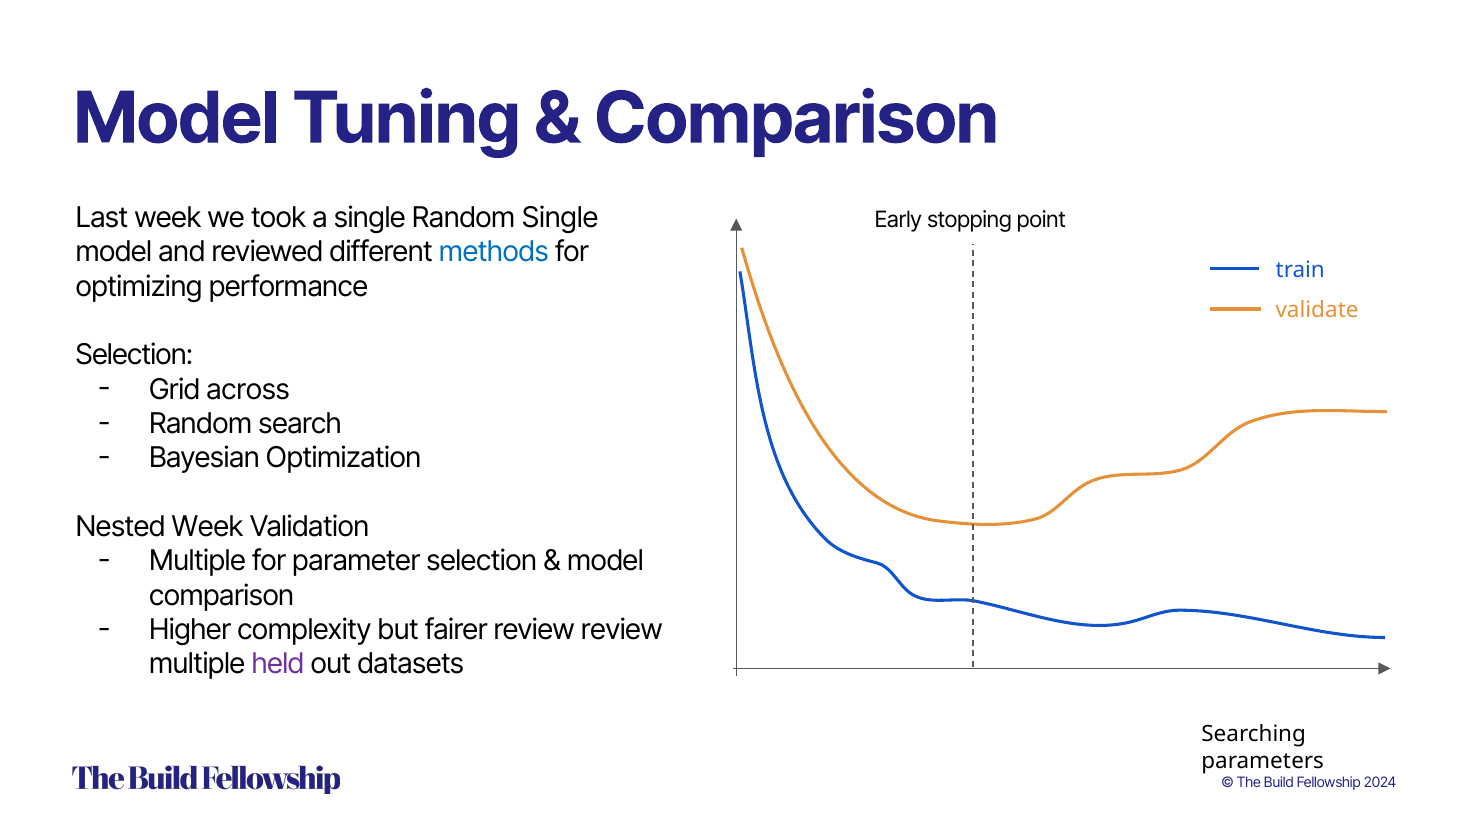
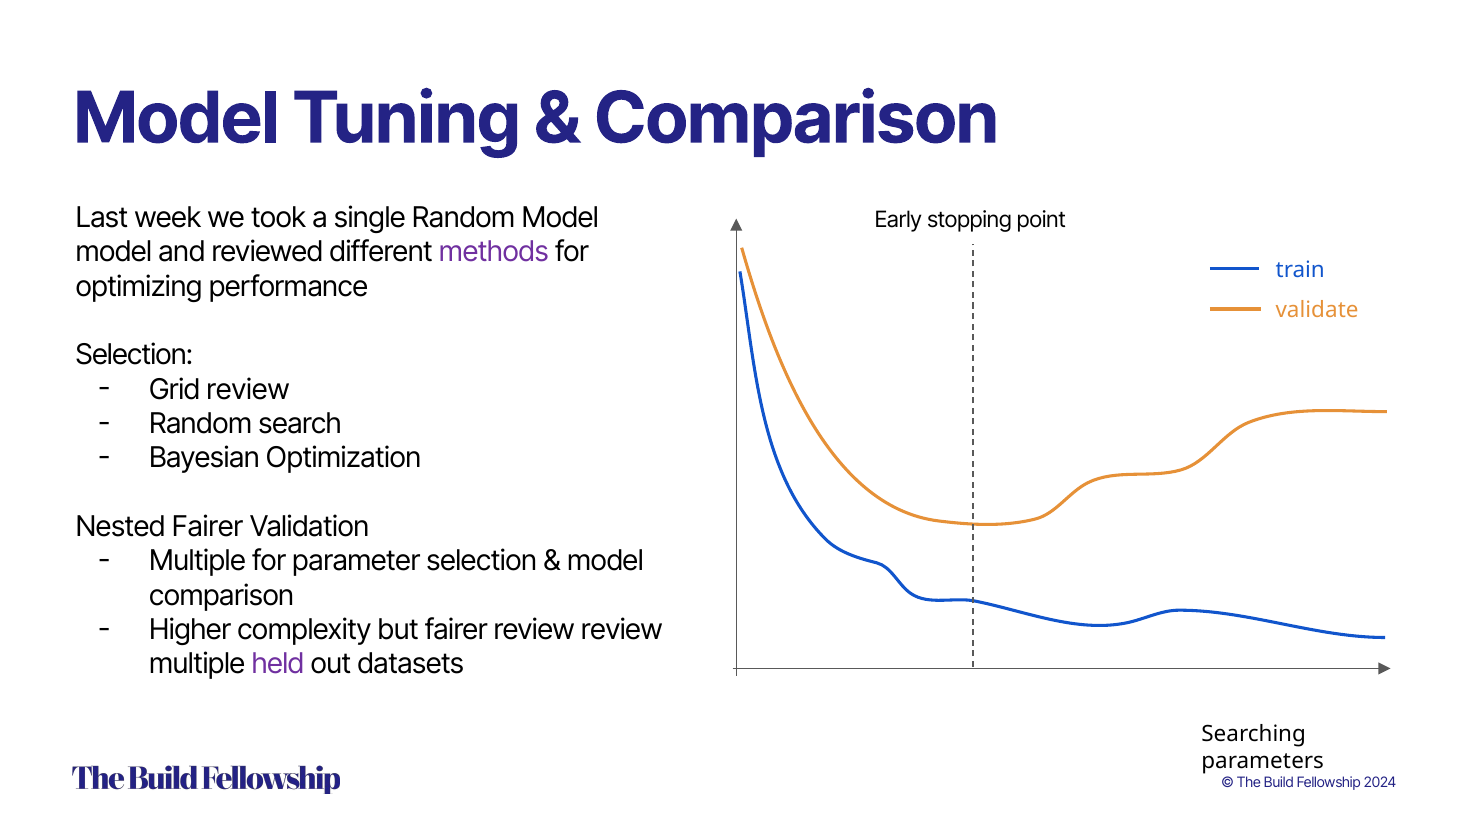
Random Single: Single -> Model (560, 218)
methods colour: blue -> purple (494, 253)
Grid across: across -> review (248, 390)
Nested Week: Week -> Fairer (207, 527)
